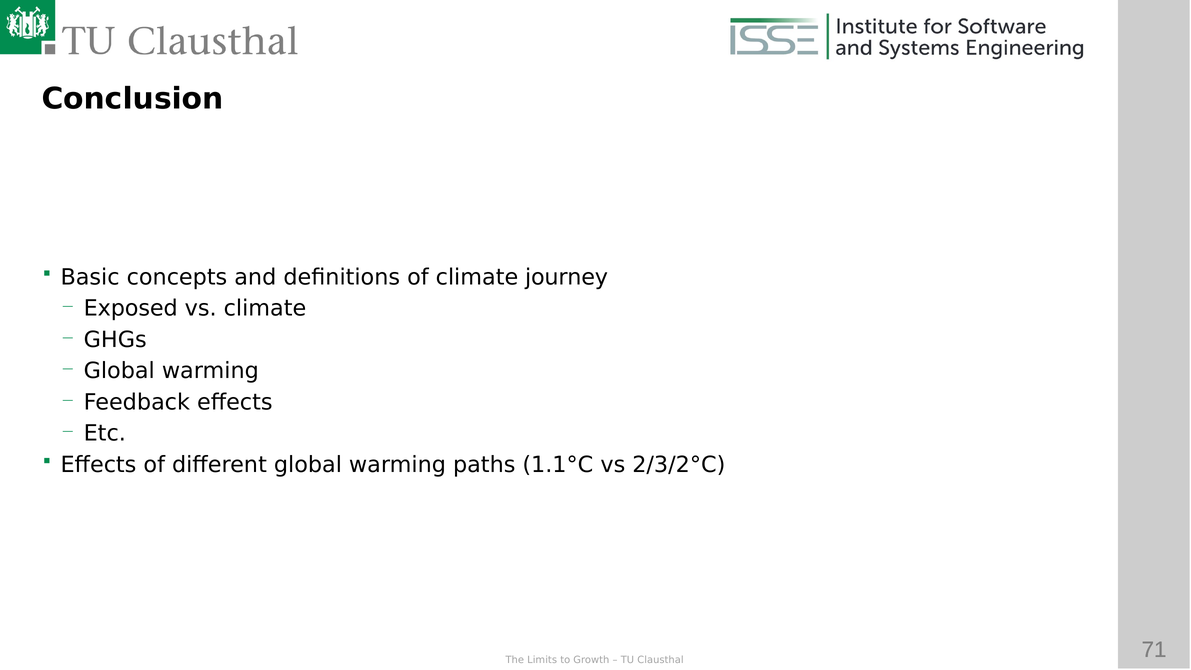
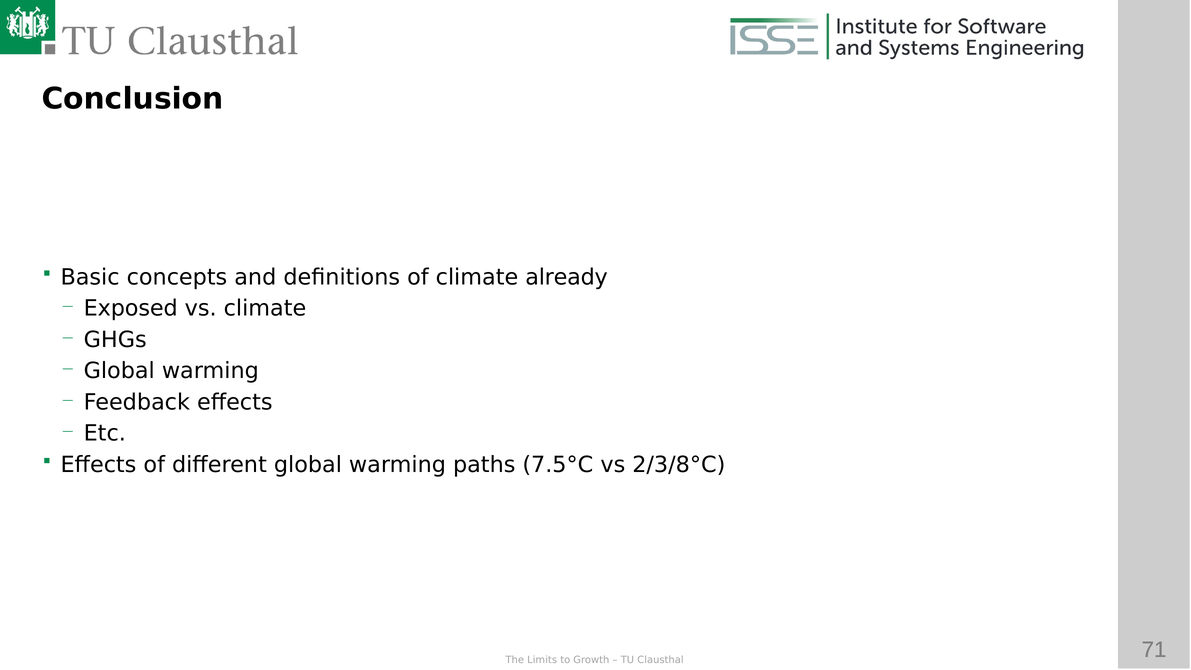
journey: journey -> already (567, 277)
1.1°C: 1.1°C -> 7.5°C (558, 465)
2/3/2°C: 2/3/2°C -> 2/3/8°C (679, 465)
